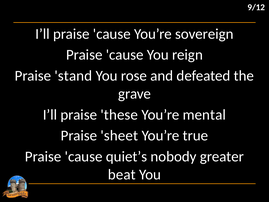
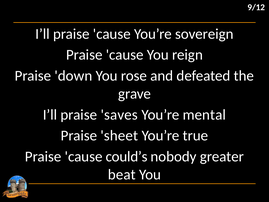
stand: stand -> down (73, 76)
these: these -> saves (119, 115)
quiet’s: quiet’s -> could’s (127, 156)
